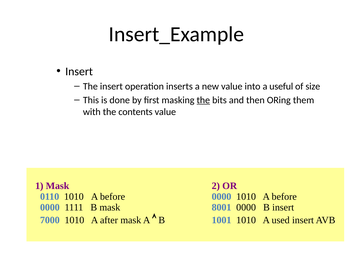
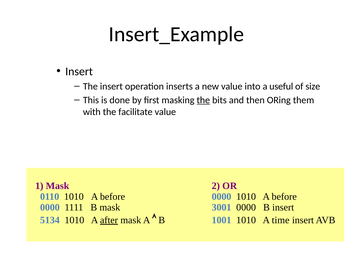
contents: contents -> facilitate (135, 112)
8001: 8001 -> 3001 (222, 207)
7000: 7000 -> 5134 (50, 220)
after underline: none -> present (109, 220)
used: used -> time (281, 220)
